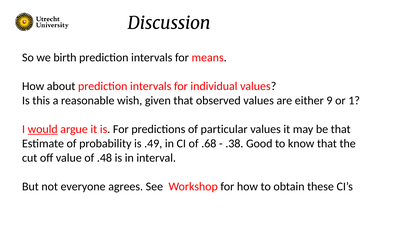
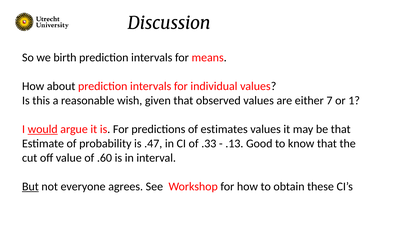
9: 9 -> 7 (330, 101)
particular: particular -> estimates (224, 129)
.49: .49 -> .47 (153, 144)
.68: .68 -> .33 (209, 144)
.38: .38 -> .13 (234, 144)
.48: .48 -> .60 (104, 158)
But underline: none -> present (30, 187)
